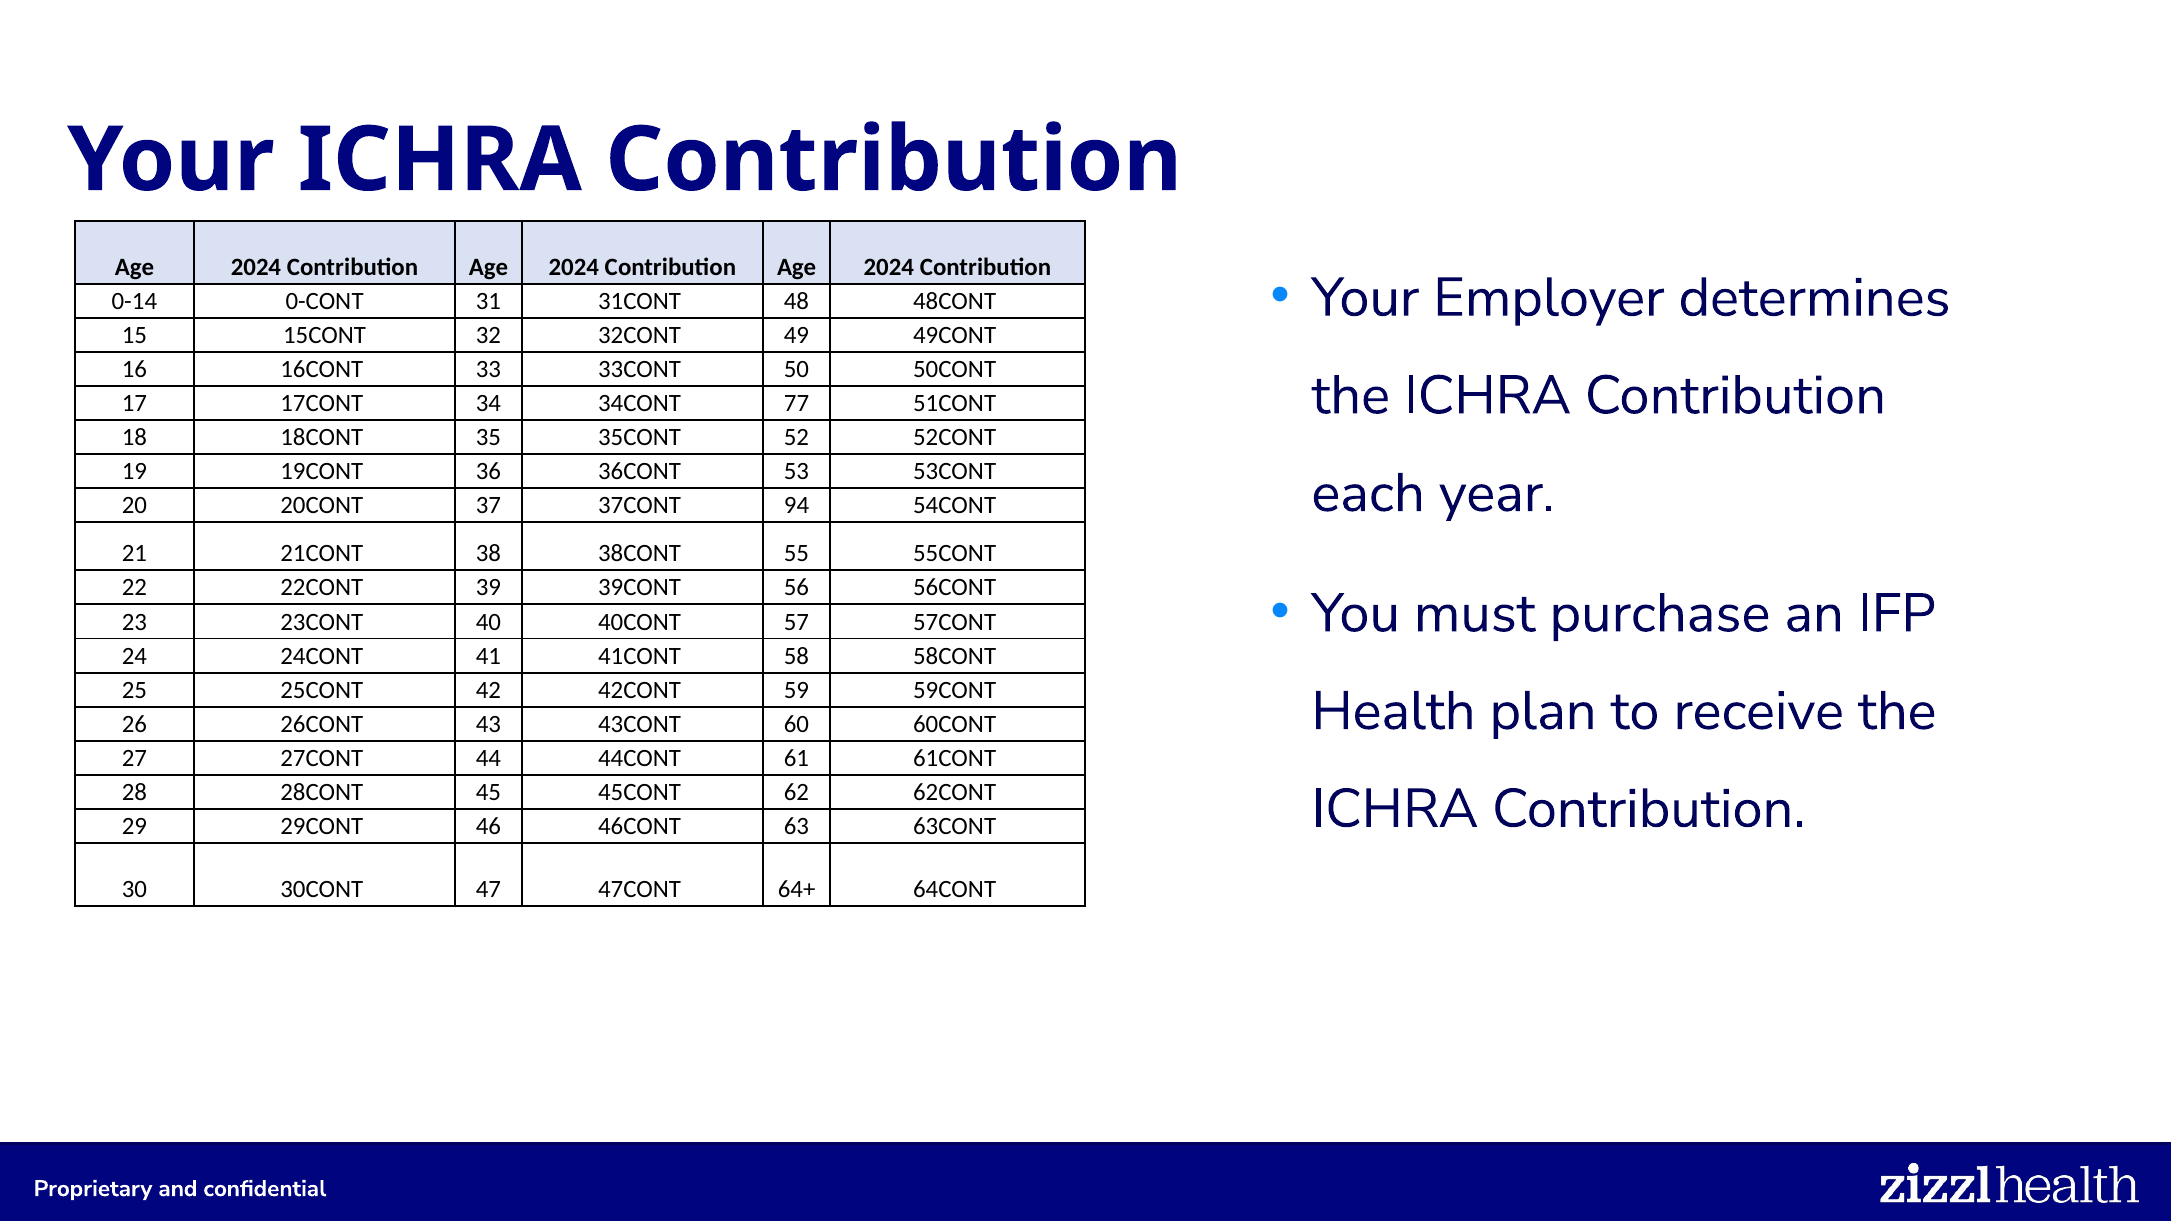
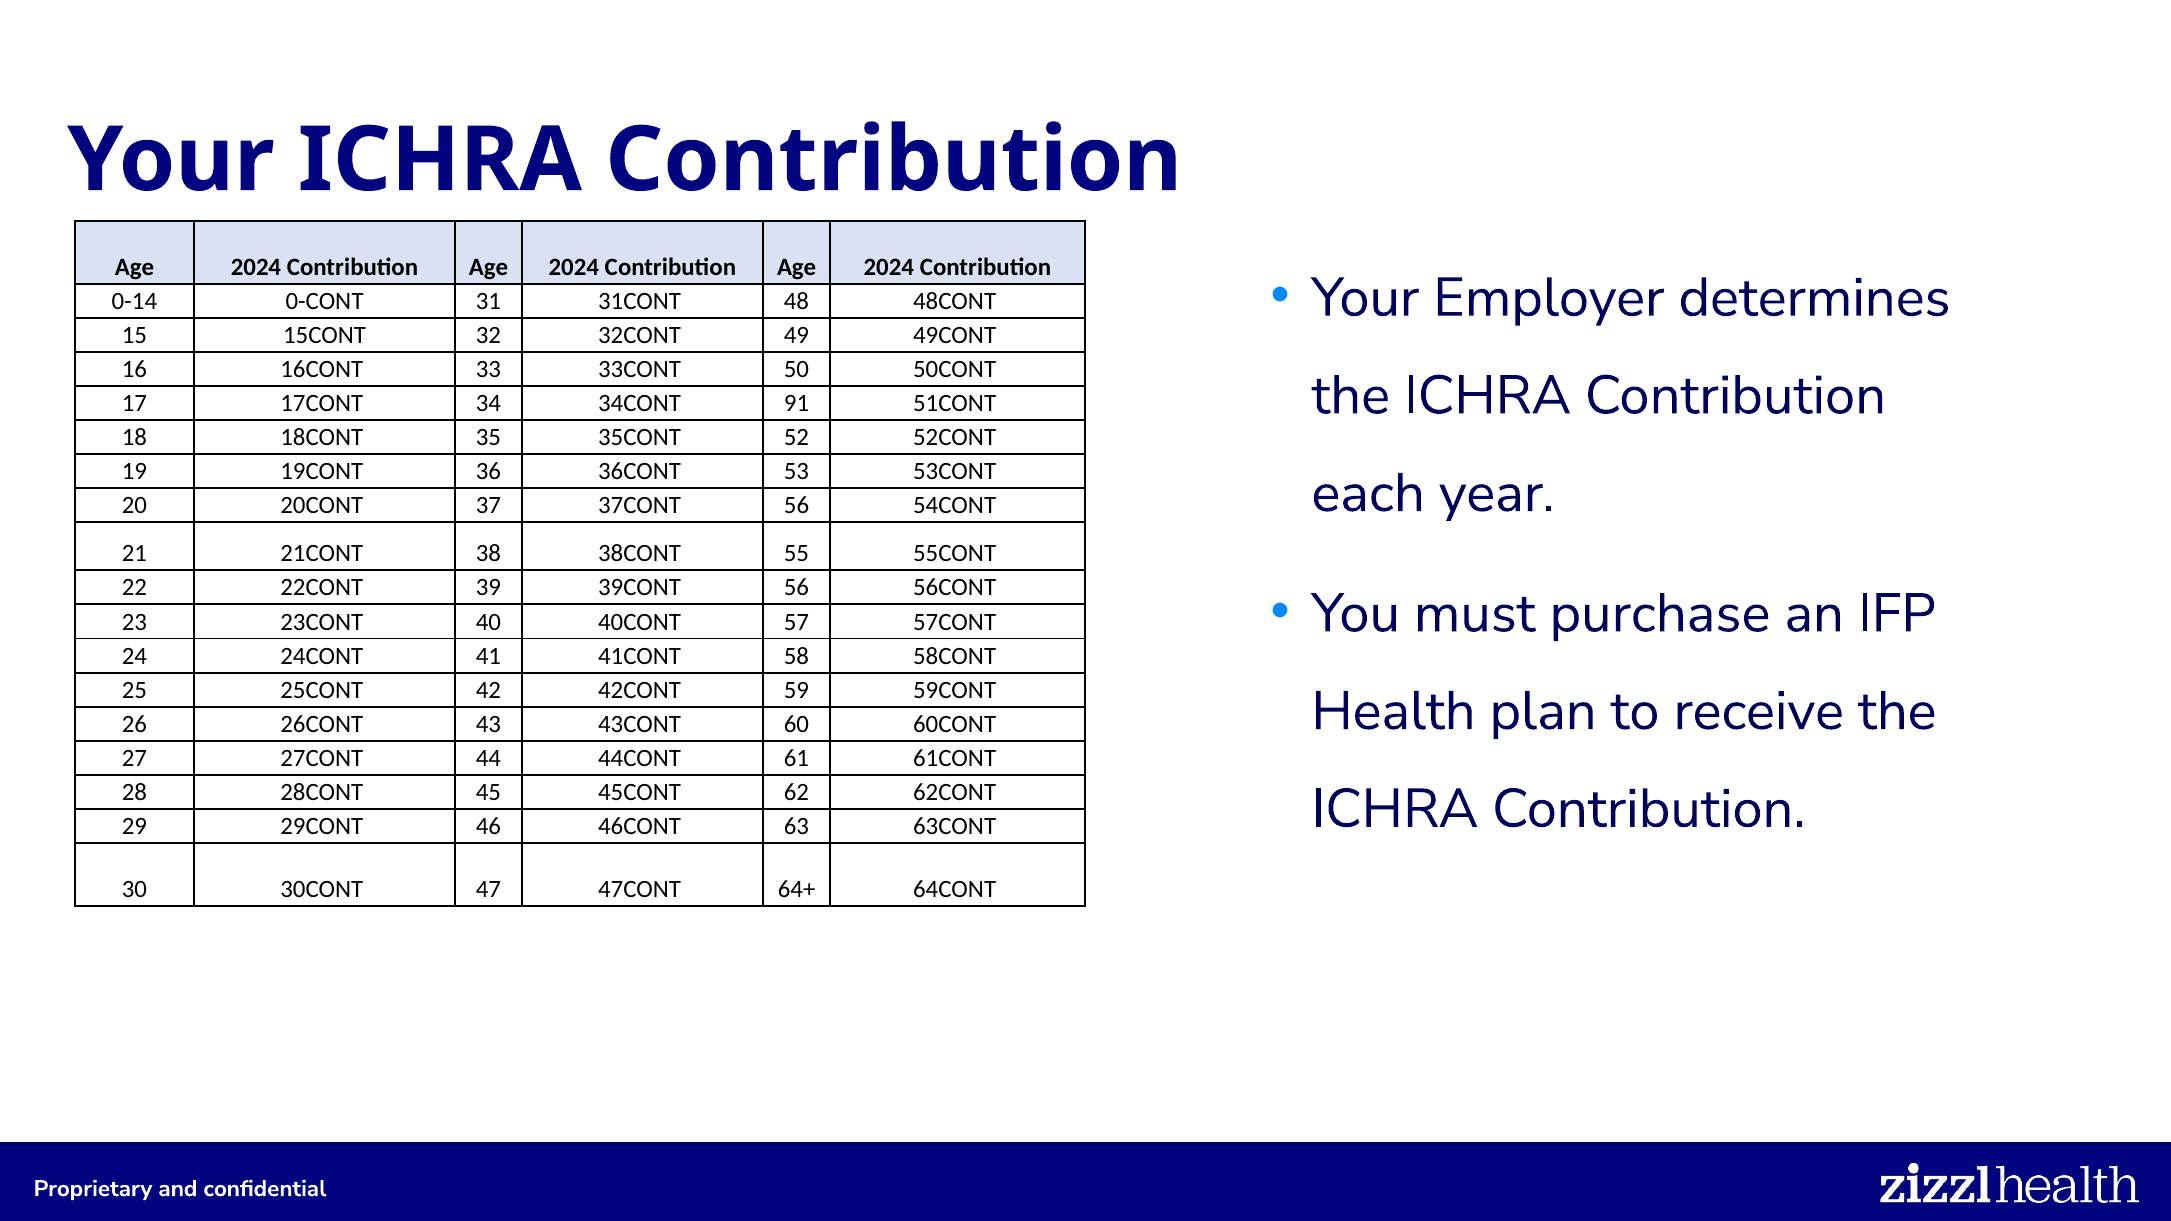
77: 77 -> 91 (797, 403)
37CONT 94: 94 -> 56 (797, 506)
